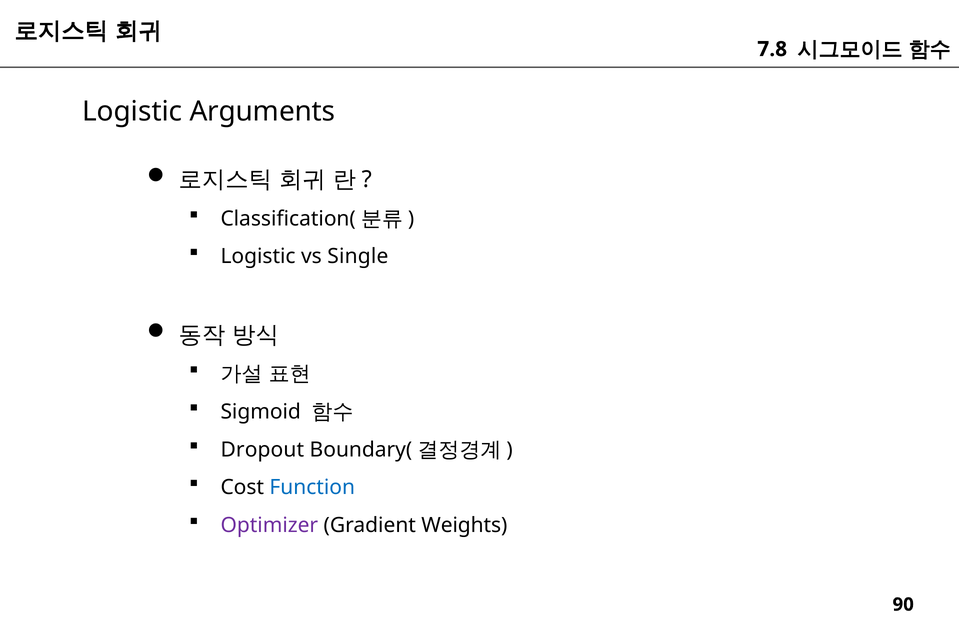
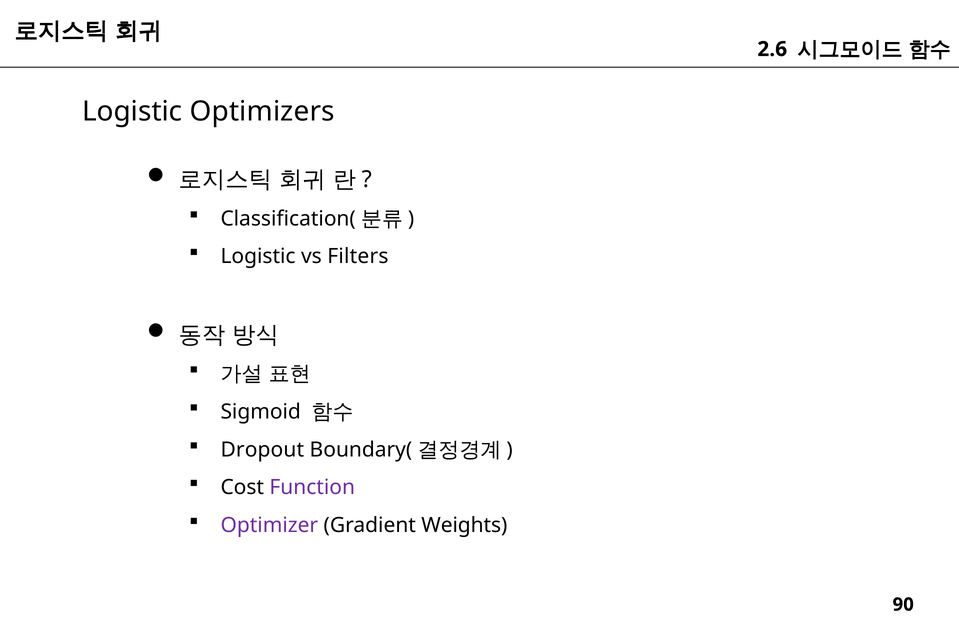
7.8: 7.8 -> 2.6 (772, 49)
Arguments: Arguments -> Optimizers (262, 112)
Single: Single -> Filters (358, 256)
Function colour: blue -> purple (312, 487)
